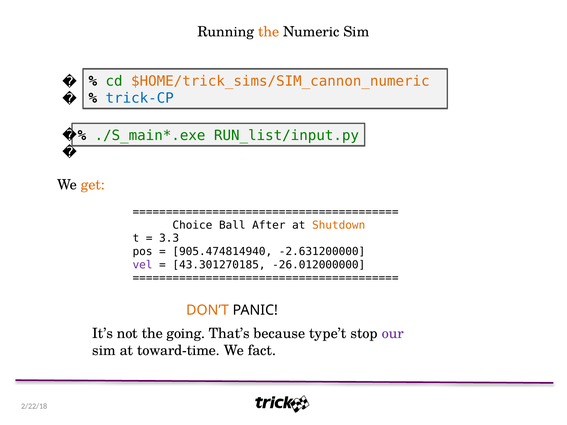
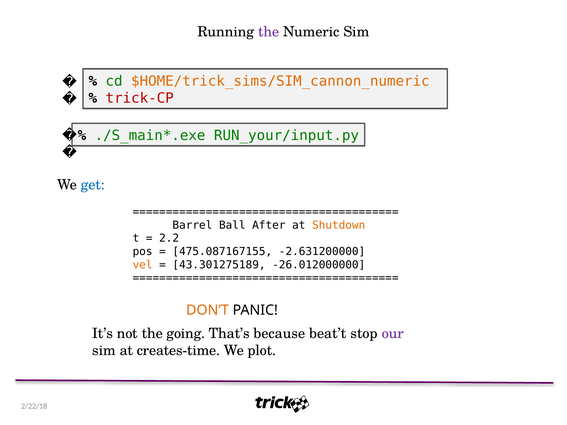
the colour: orange -> purple (269, 32)
trick-CP colour: blue -> red (140, 98)
RUN_list/input.py: RUN_list/input.py -> RUN_your/input.py (286, 136)
get colour: orange -> blue (93, 185)
Choice: Choice -> Barrel (192, 225)
3.3: 3.3 -> 2.2 (169, 238)
905.474814940: 905.474814940 -> 475.087167155 (222, 252)
vel colour: purple -> orange (143, 265)
43.301270185: 43.301270185 -> 43.301275189 (219, 265)
type’t: type’t -> beat’t (328, 334)
toward-time: toward-time -> creates-time (178, 351)
fact: fact -> plot (262, 351)
